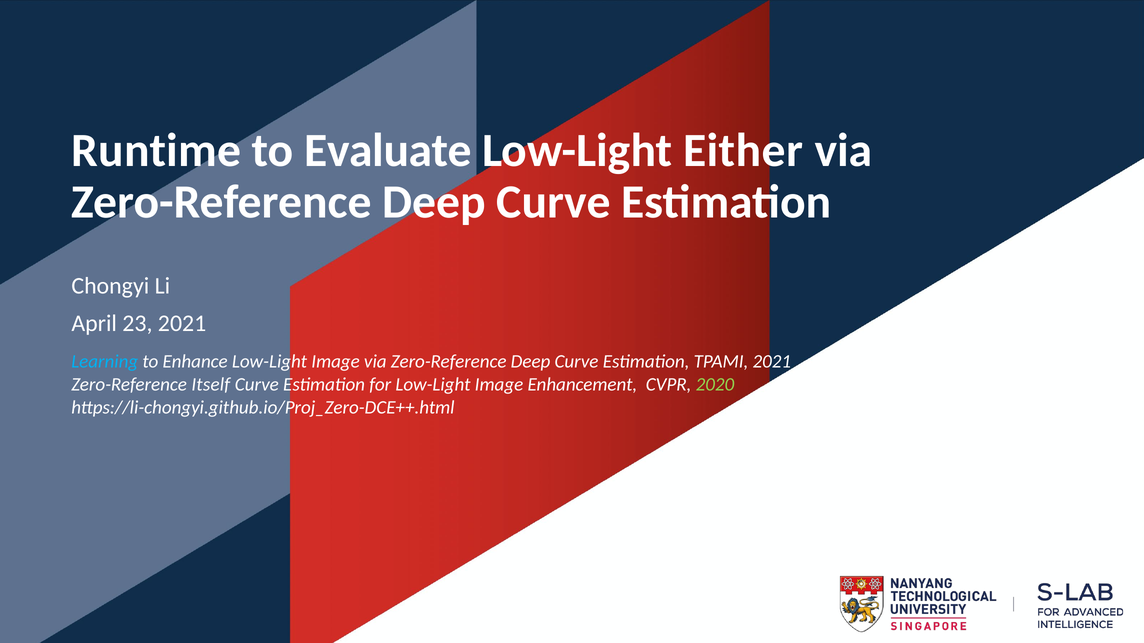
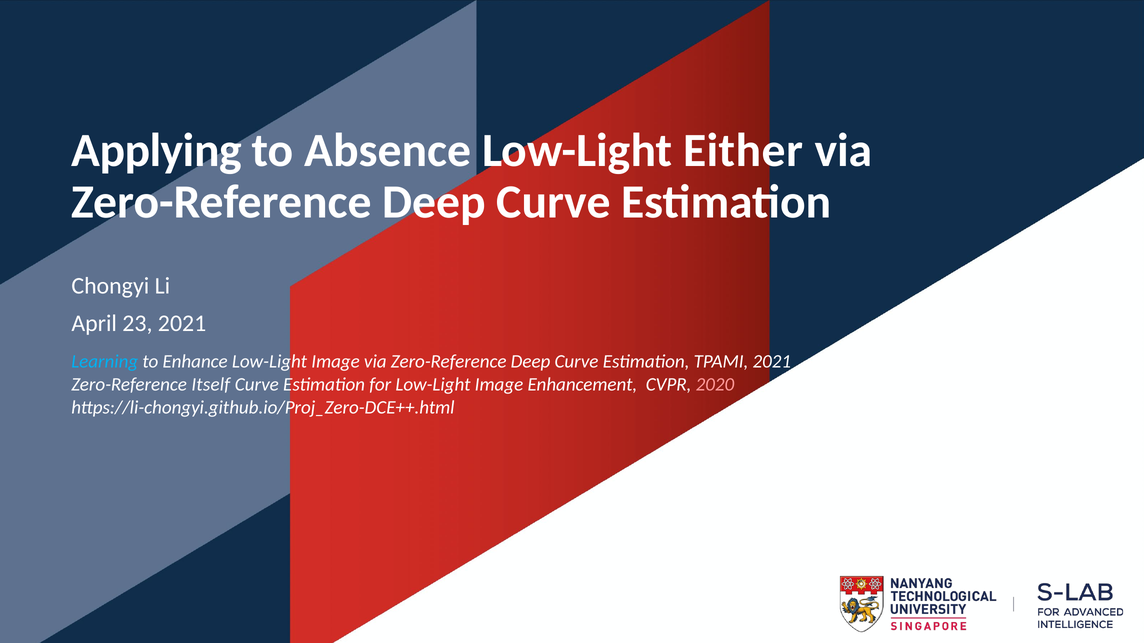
Runtime: Runtime -> Applying (157, 151)
Evaluate: Evaluate -> Absence (388, 151)
2020 colour: light green -> pink (715, 385)
